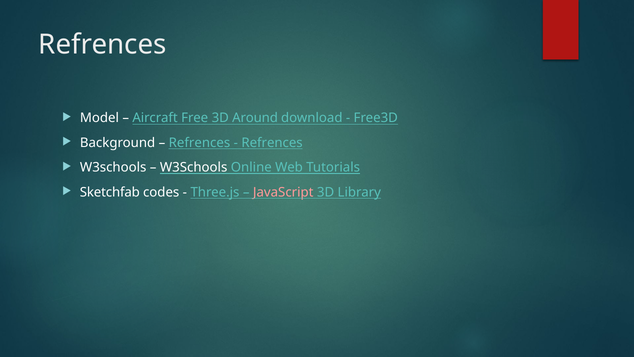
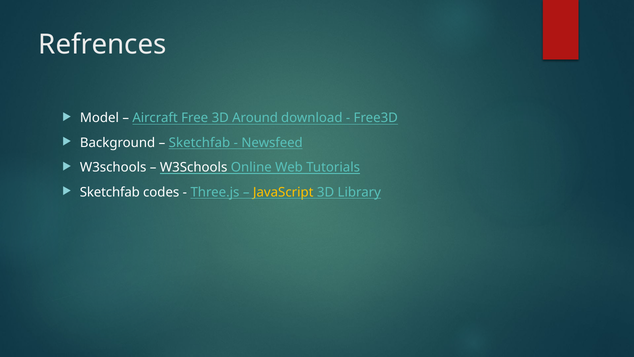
Refrences: Refrences -> Sketchfab (199, 143)
Refrences: Refrences -> Newsfeed (272, 143)
JavaScript colour: pink -> yellow (283, 192)
